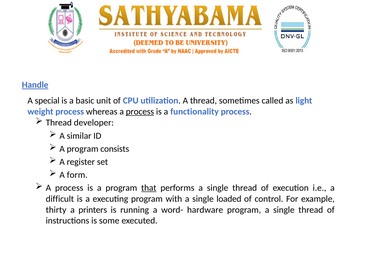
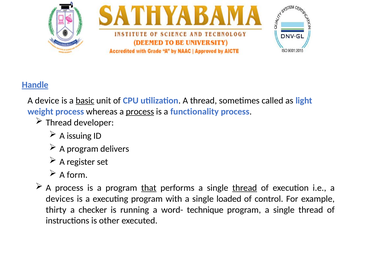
special: special -> device (47, 100)
basic underline: none -> present (85, 100)
similar: similar -> issuing (79, 136)
consists: consists -> delivers (115, 149)
thread underline: none -> present (245, 188)
difficult: difficult -> devices (60, 199)
printers: printers -> checker (93, 210)
hardware: hardware -> technique (205, 210)
some: some -> other (109, 221)
